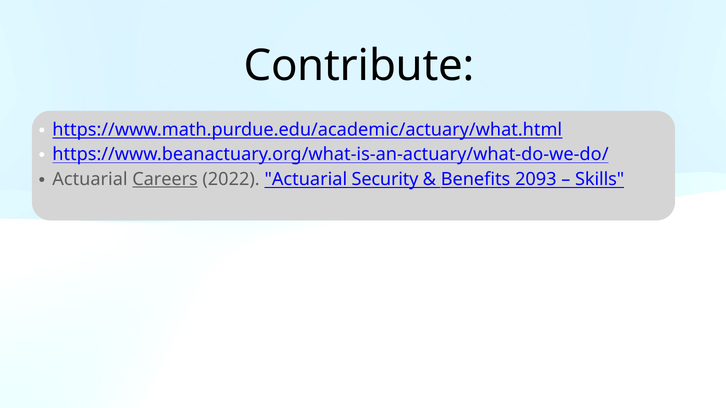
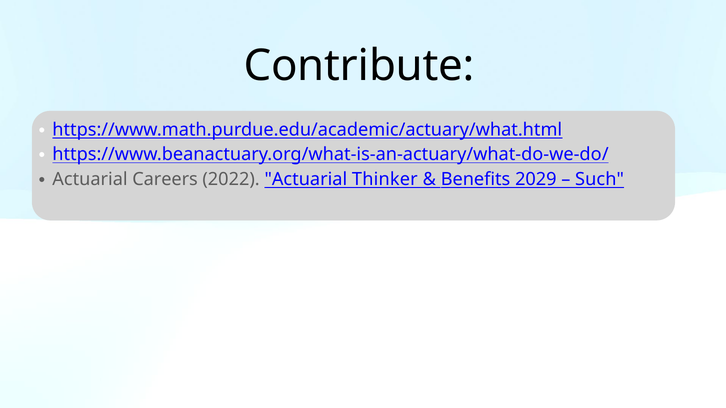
Careers underline: present -> none (165, 179)
Security: Security -> Thinker (385, 179)
2093: 2093 -> 2029 (536, 179)
Skills: Skills -> Such (600, 179)
